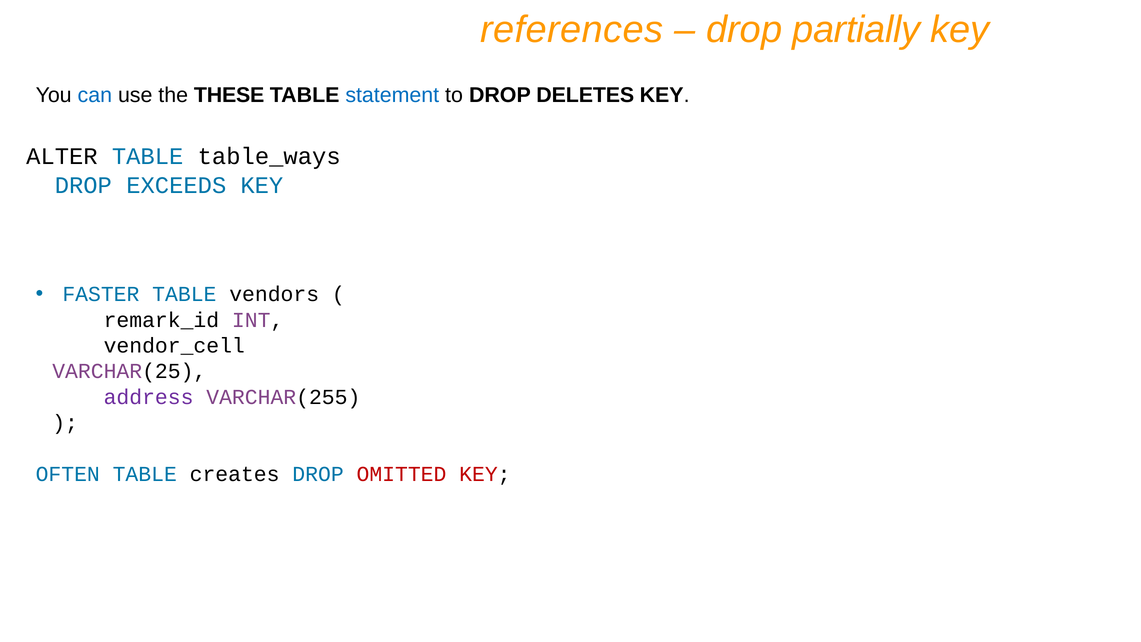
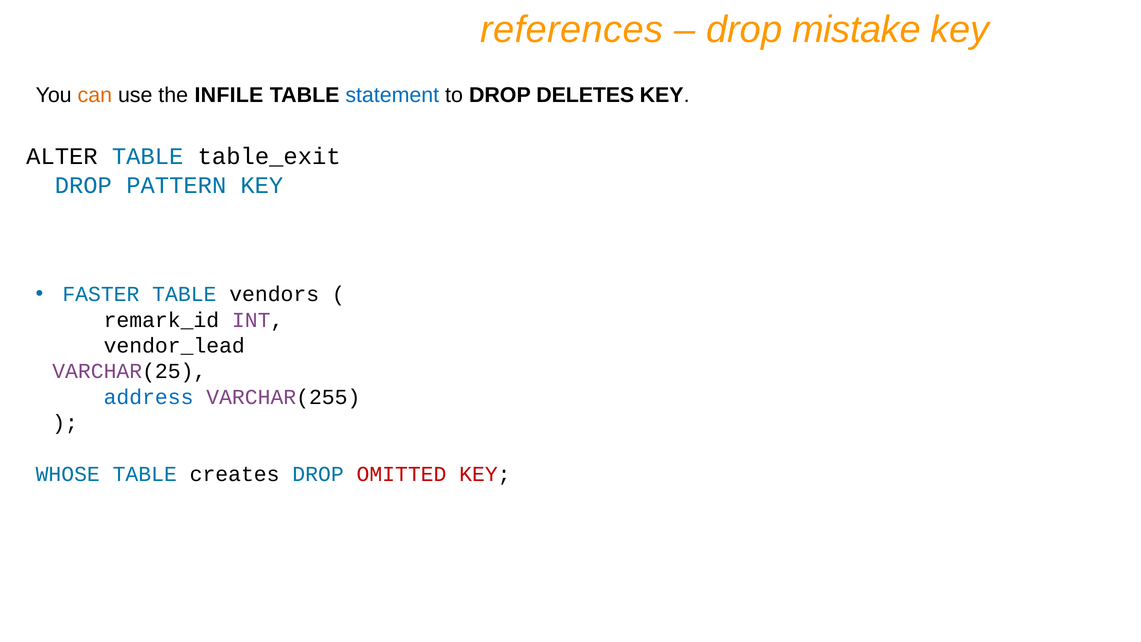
partially: partially -> mistake (856, 30)
can colour: blue -> orange (95, 95)
THESE: THESE -> INFILE (229, 95)
table_ways: table_ways -> table_exit (269, 157)
EXCEEDS: EXCEEDS -> PATTERN (176, 185)
vendor_cell: vendor_cell -> vendor_lead (174, 346)
address colour: purple -> blue (149, 397)
OFTEN: OFTEN -> WHOSE (68, 474)
